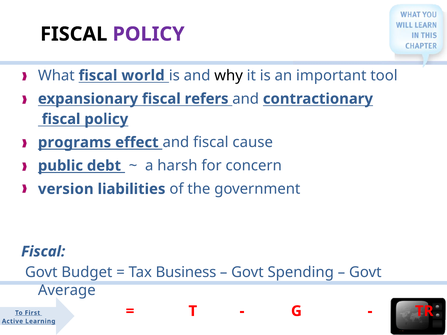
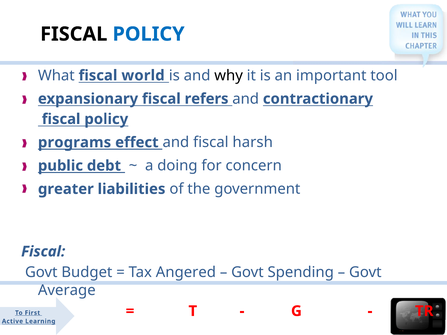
POLICY colour: purple -> blue (149, 34)
cause: cause -> harsh (253, 143)
harsh: harsh -> doing (177, 166)
version: version -> greater (66, 189)
Business: Business -> Angered (186, 273)
